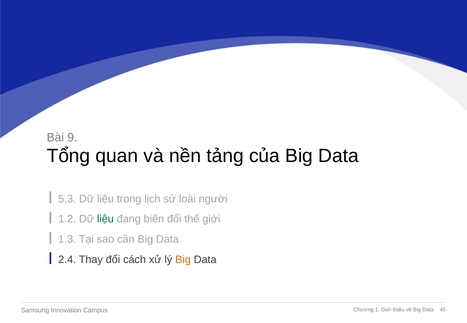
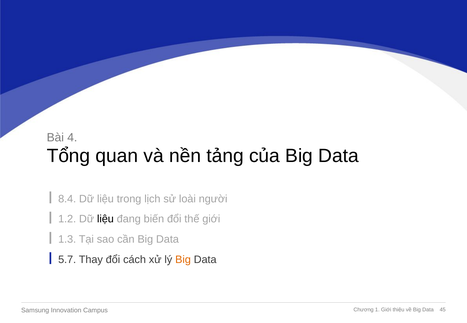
9: 9 -> 4 (72, 138)
5.3: 5.3 -> 8.4 (67, 199)
liệu colour: green -> black (105, 219)
2.4: 2.4 -> 5.7 (67, 260)
